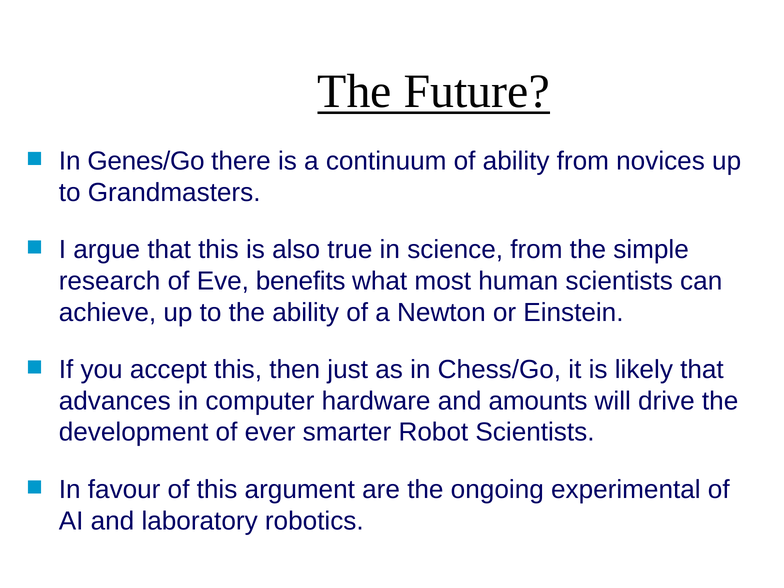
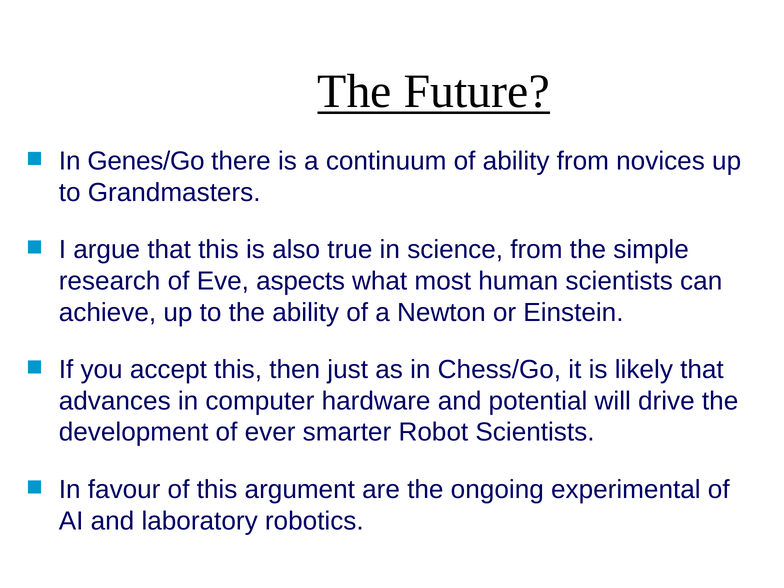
benefits: benefits -> aspects (301, 281)
amounts: amounts -> potential (538, 401)
